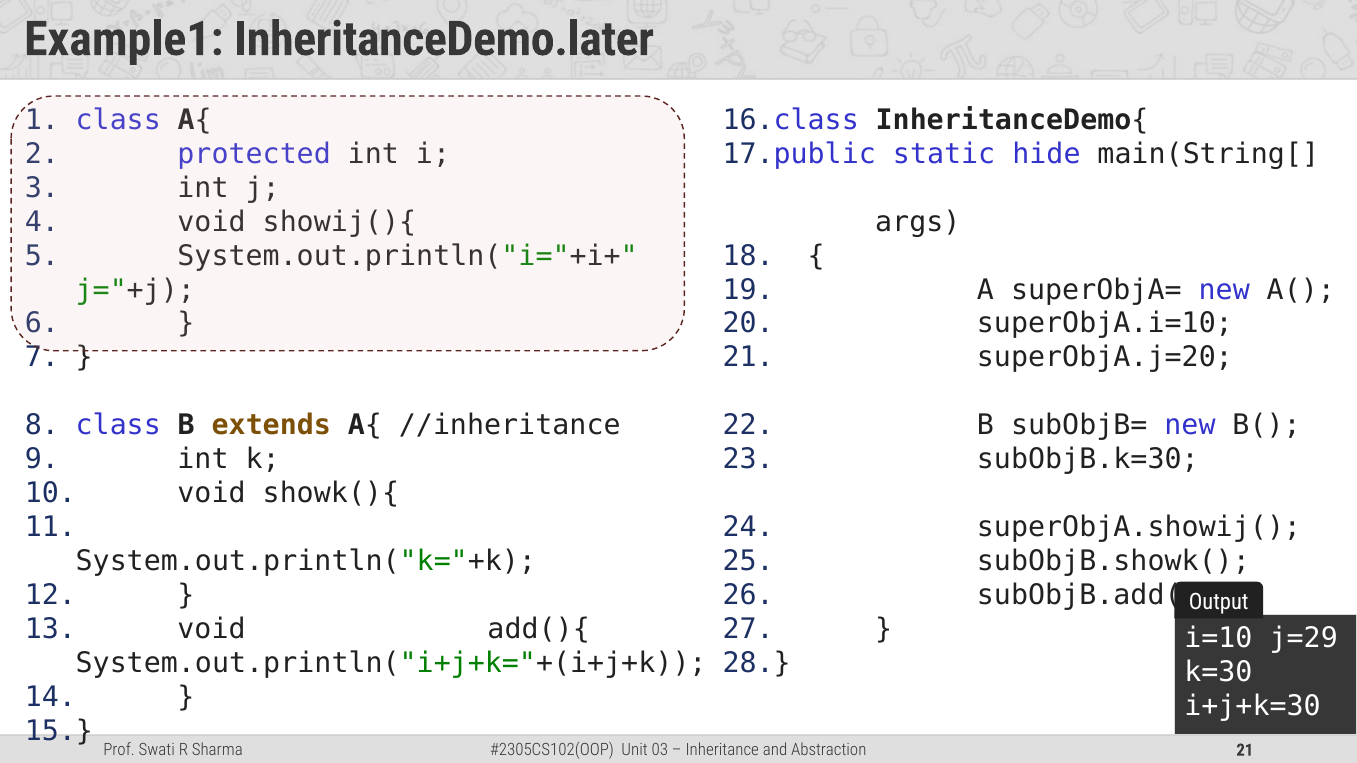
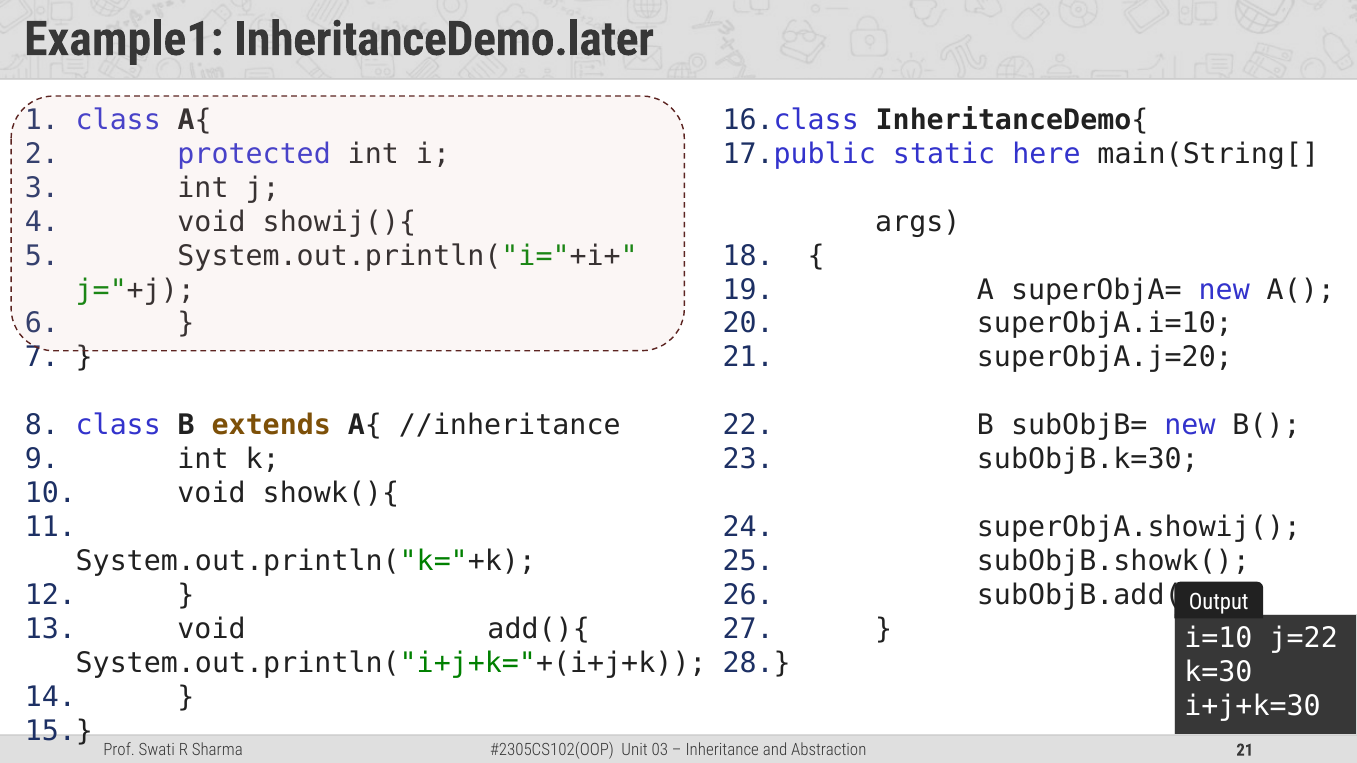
hide: hide -> here (1046, 154)
j=29: j=29 -> j=22 (1304, 638)
